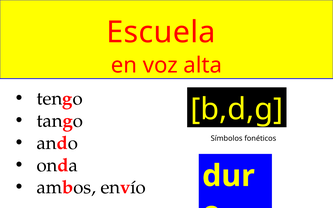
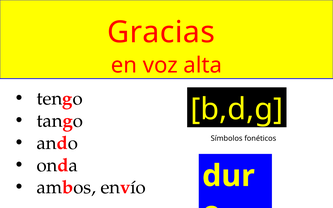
Escuela: Escuela -> Gracias (161, 32)
